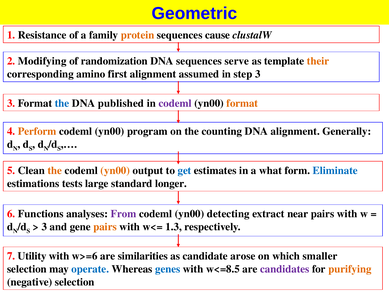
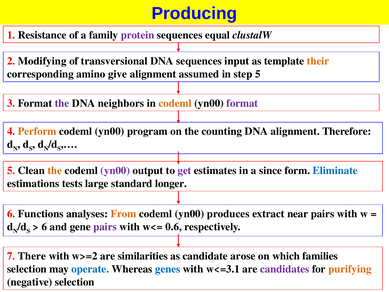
Geometric: Geometric -> Producing (194, 13)
protein colour: orange -> purple (138, 35)
cause: cause -> equal (218, 35)
randomization: randomization -> transversional (114, 61)
serve: serve -> input (237, 61)
first: first -> give (118, 74)
step 3: 3 -> 5 (258, 74)
the colour: blue -> purple (62, 103)
published: published -> neighbors (121, 103)
codeml colour: purple -> orange (175, 103)
format colour: orange -> purple (242, 103)
Generally: Generally -> Therefore (347, 131)
yn00 colour: orange -> purple (115, 170)
get colour: blue -> purple (185, 170)
what: what -> since (271, 170)
From colour: purple -> orange (123, 214)
detecting: detecting -> produces (228, 214)
3: 3 -> 6 (44, 227)
pairs colour: orange -> purple (105, 227)
1.3: 1.3 -> 0.6 (174, 227)
Utility: Utility -> There (32, 256)
w>=6: w>=6 -> w>=2 (85, 256)
smaller: smaller -> families (320, 256)
w<=8.5: w<=8.5 -> w<=3.1 (223, 269)
